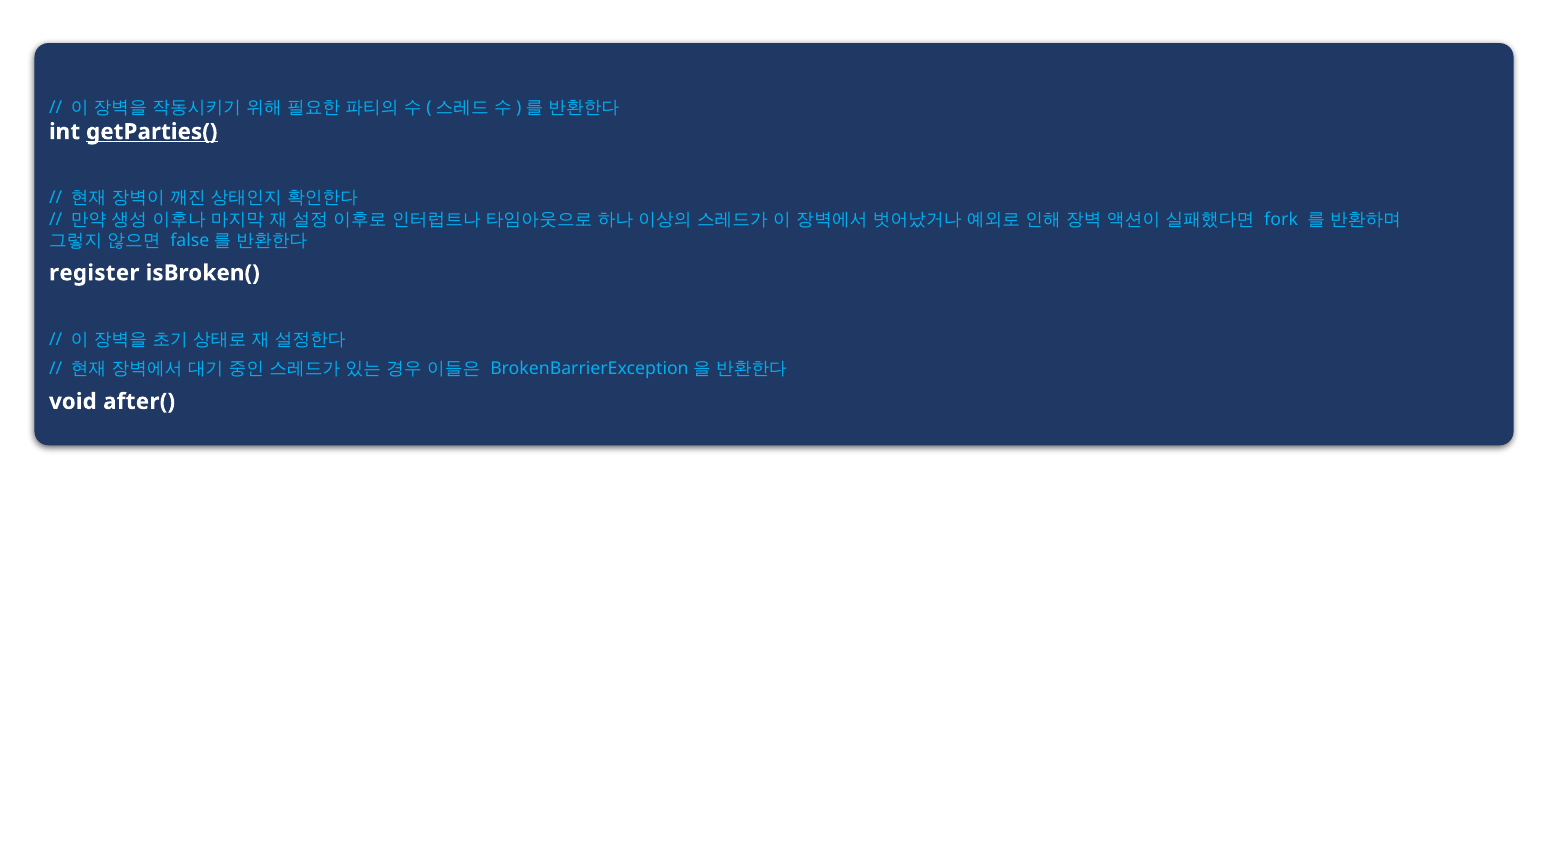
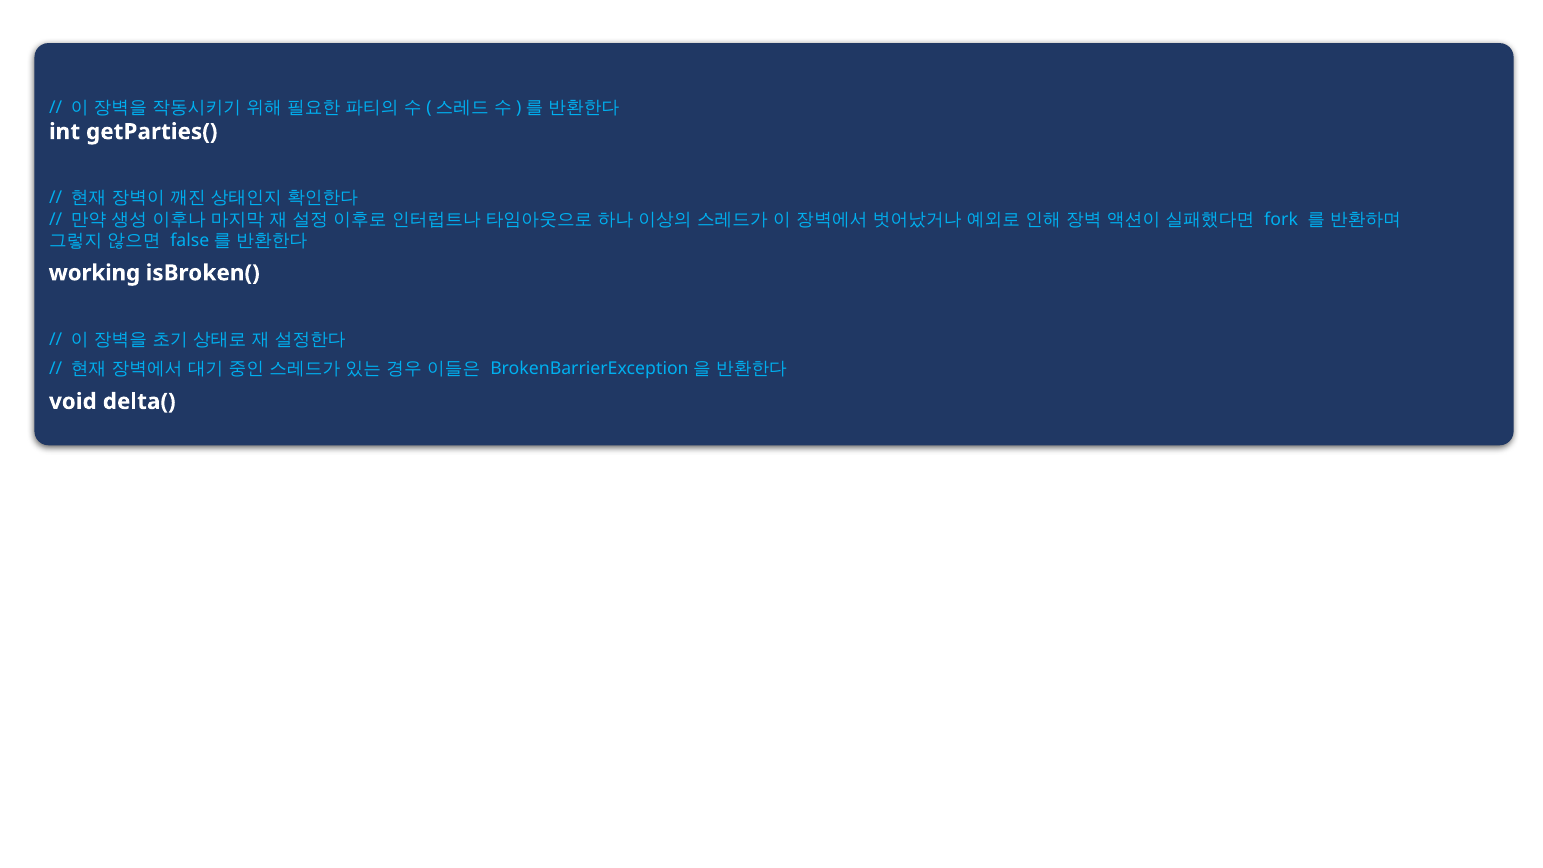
getParties( underline: present -> none (152, 132)
register: register -> working (94, 273)
after(: after( -> delta( (139, 402)
